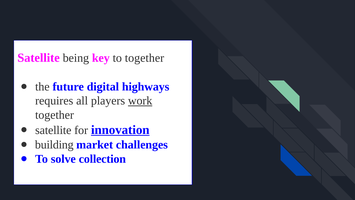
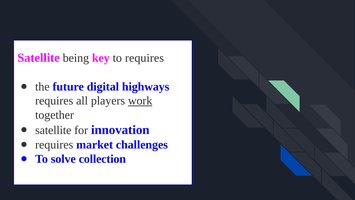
to together: together -> requires (144, 58)
innovation underline: present -> none (120, 130)
building: building -> requires (54, 144)
